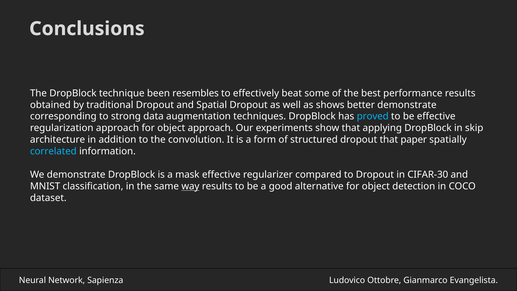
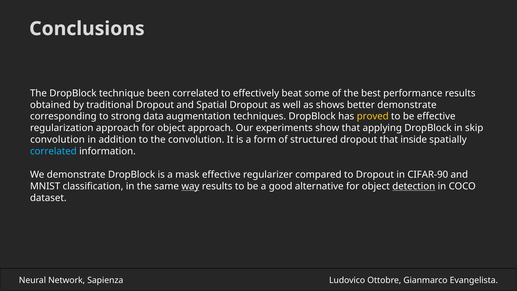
been resembles: resembles -> correlated (196, 93)
proved colour: light blue -> yellow (373, 116)
architecture: architecture -> convolution (58, 140)
paper: paper -> inside (414, 140)
CIFAR-30: CIFAR-30 -> CIFAR-90 (428, 175)
detection underline: none -> present (414, 186)
